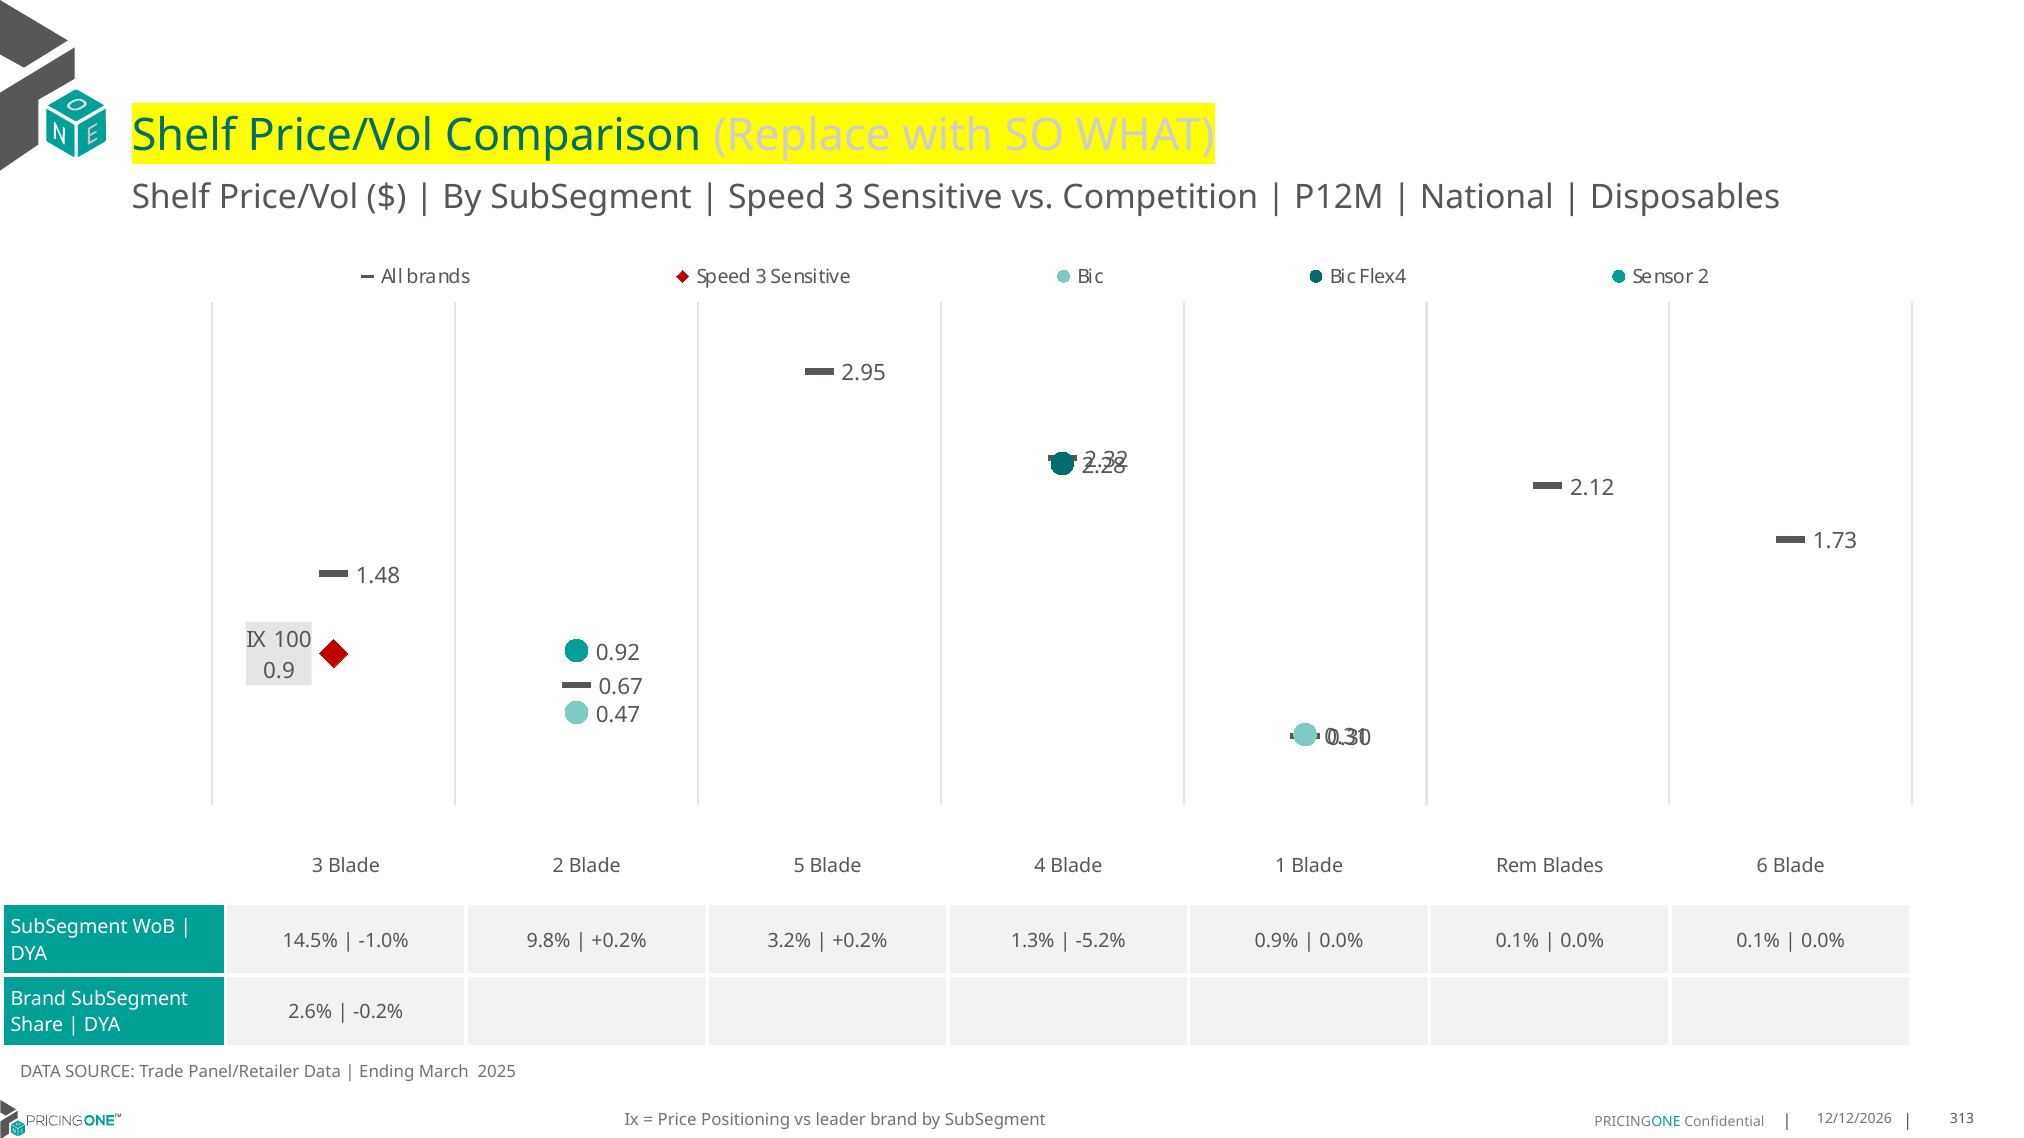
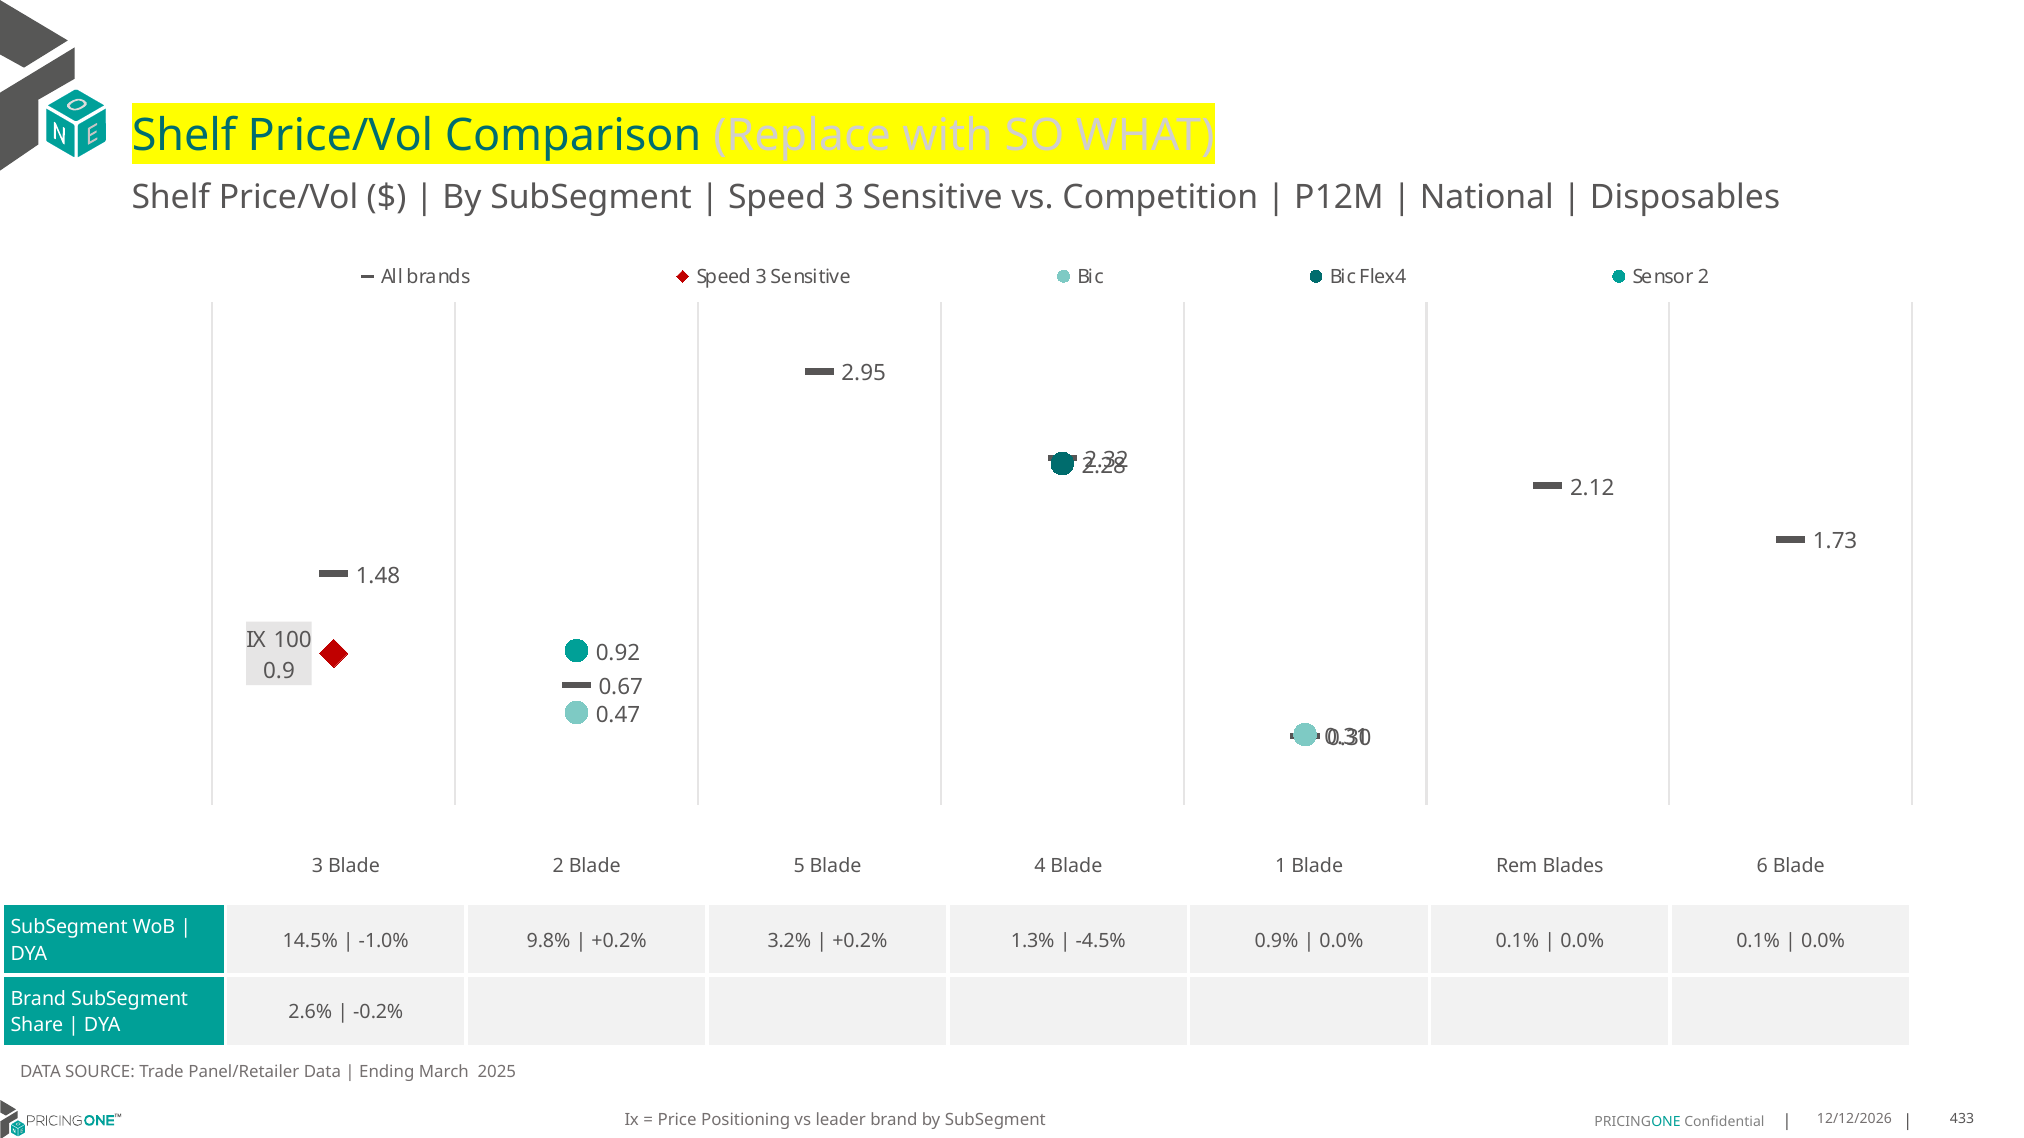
-5.2%: -5.2% -> -4.5% (1101, 941)
313: 313 -> 433 (1962, 1119)
